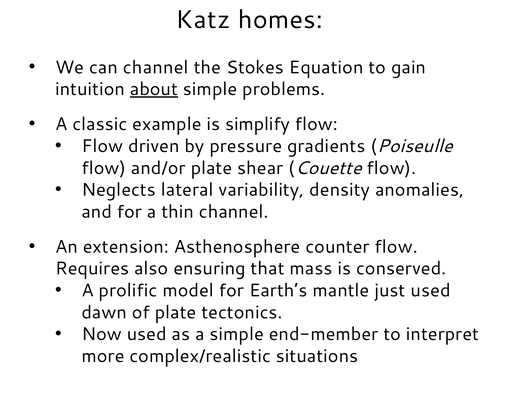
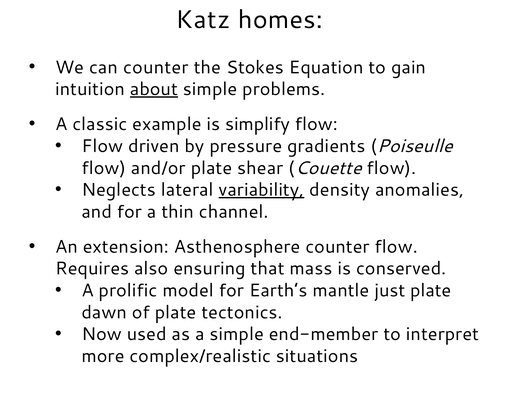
can channel: channel -> counter (156, 67)
variability underline: none -> present (261, 190)
just used: used -> plate (431, 290)
